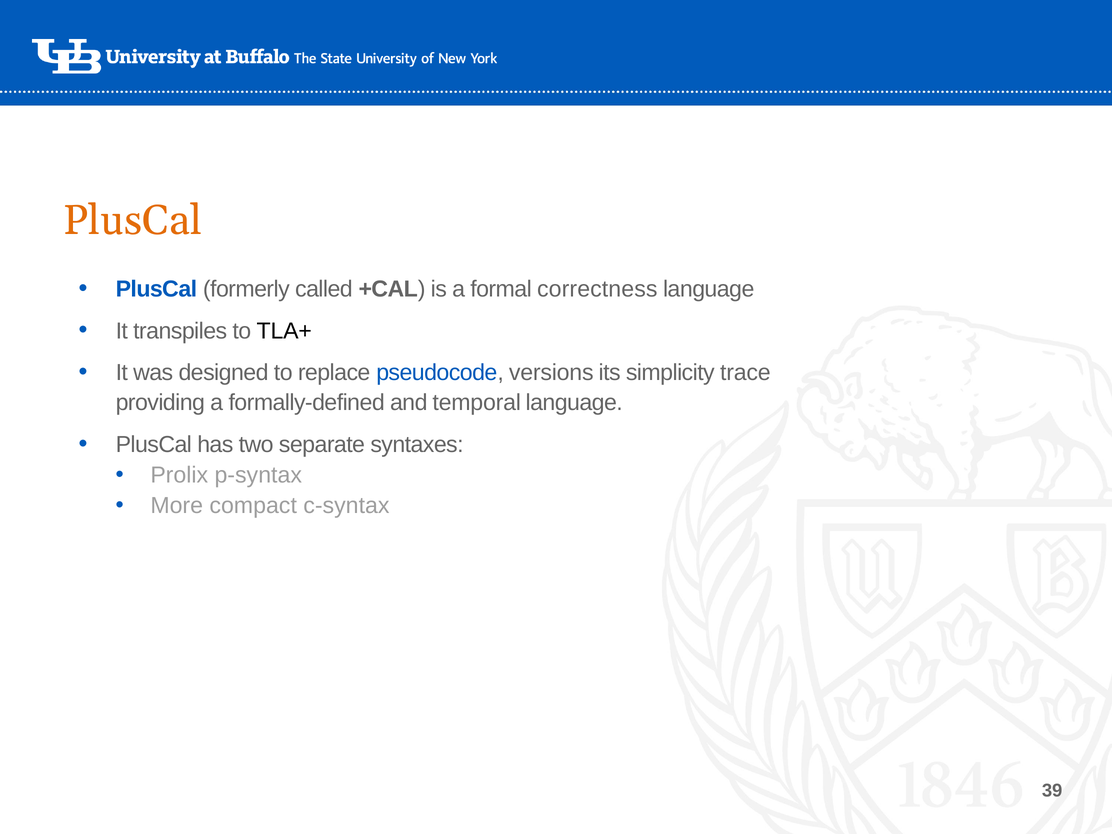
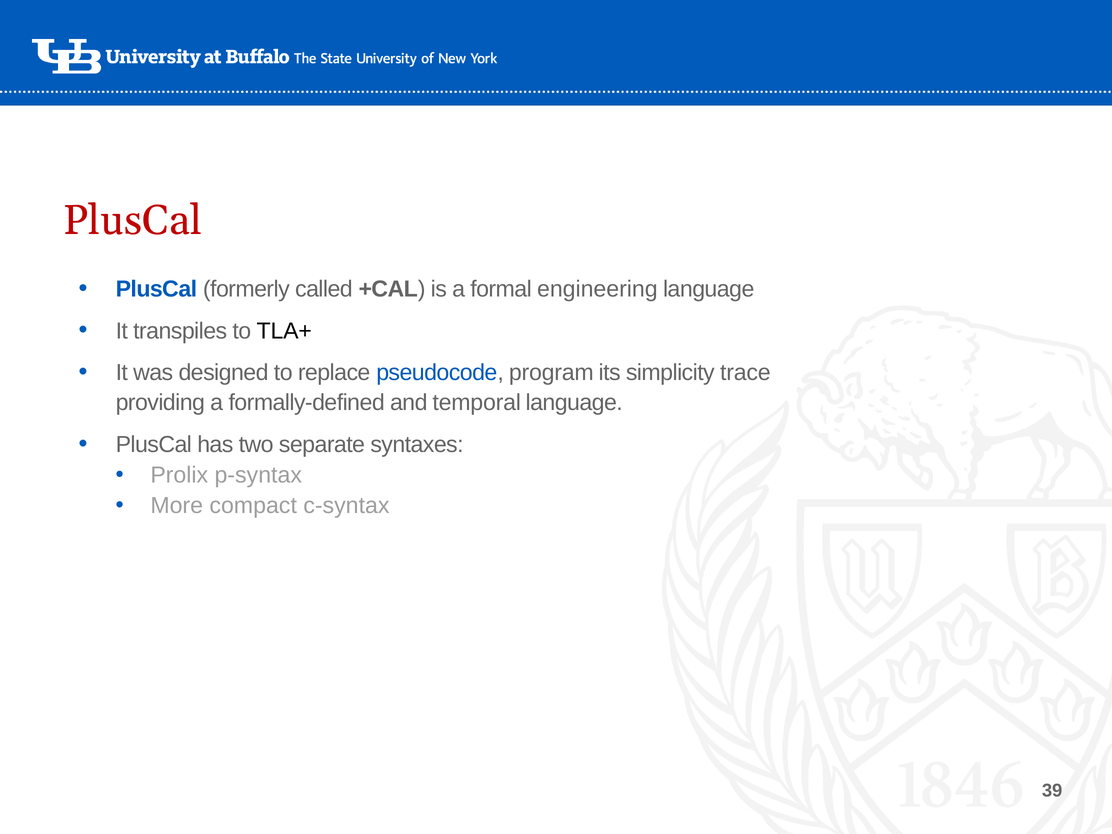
PlusCal colour: orange -> red (133, 220)
correctness: correctness -> engineering (597, 289)
versions: versions -> program (551, 373)
